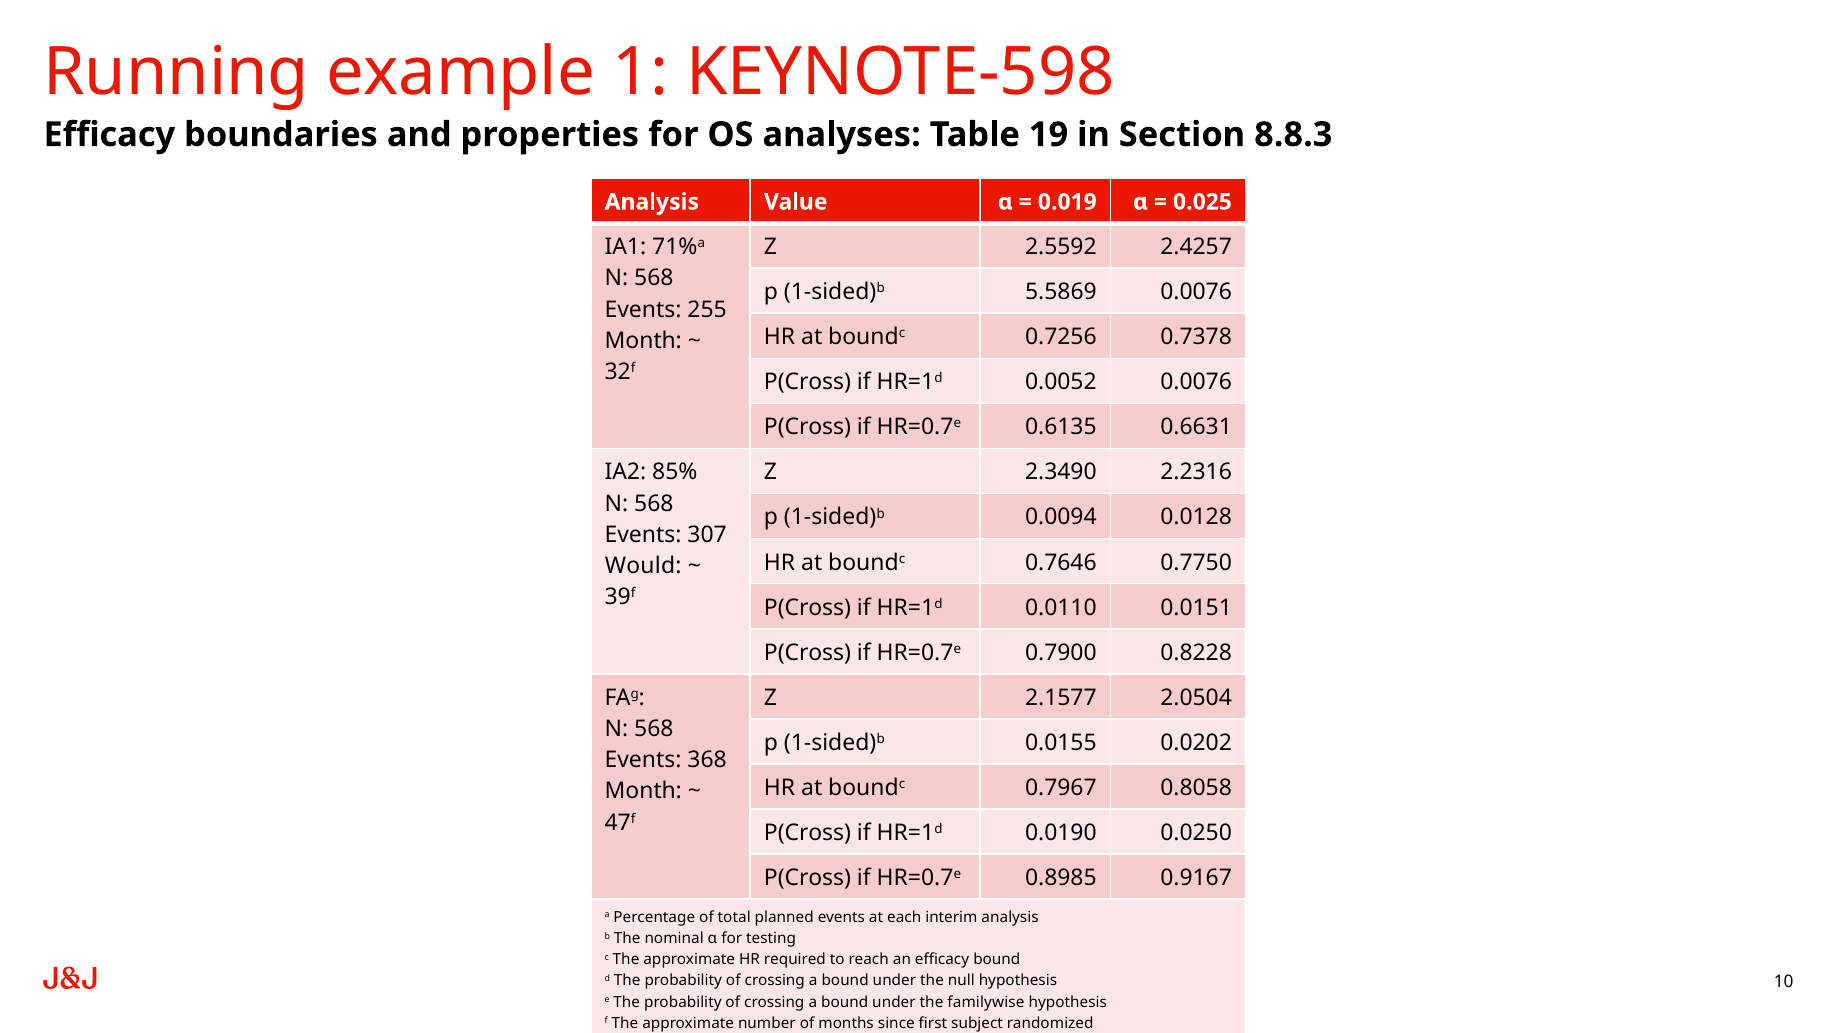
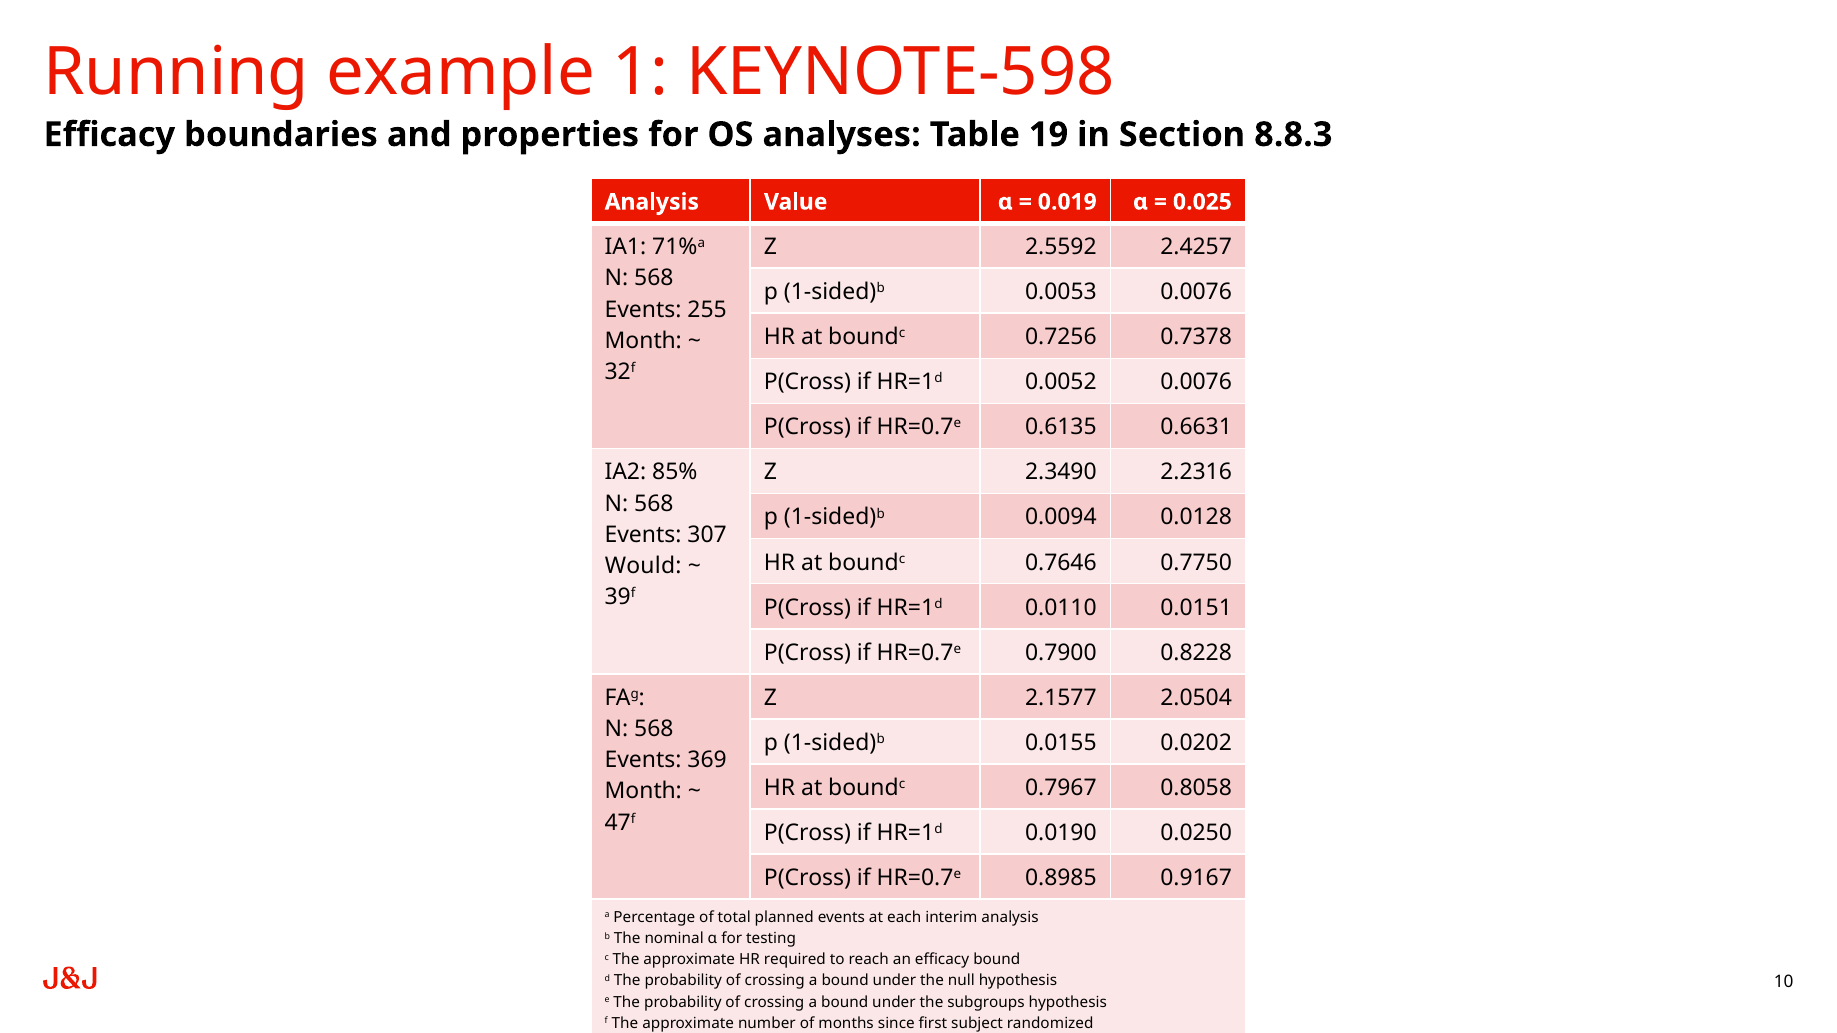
5.5869: 5.5869 -> 0.0053 (1061, 292)
368: 368 -> 369 (707, 760)
familywise: familywise -> subgroups (986, 1002)
